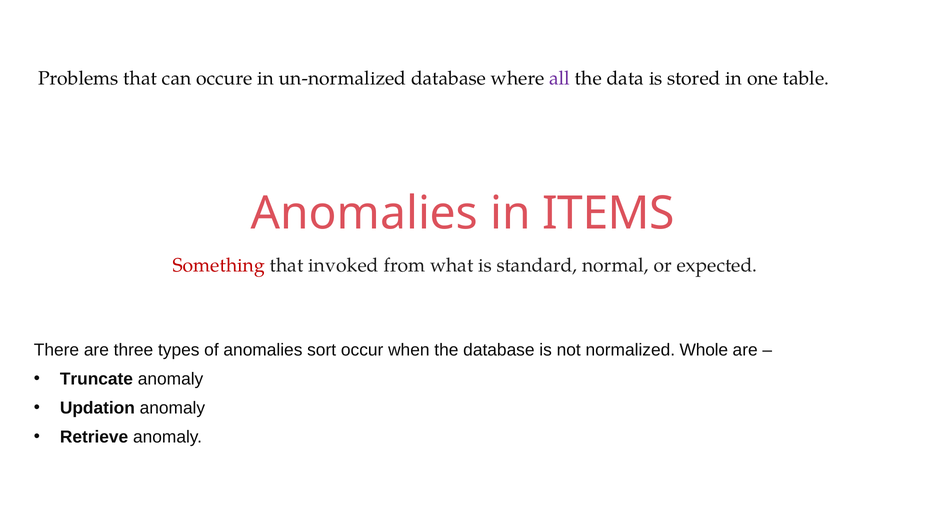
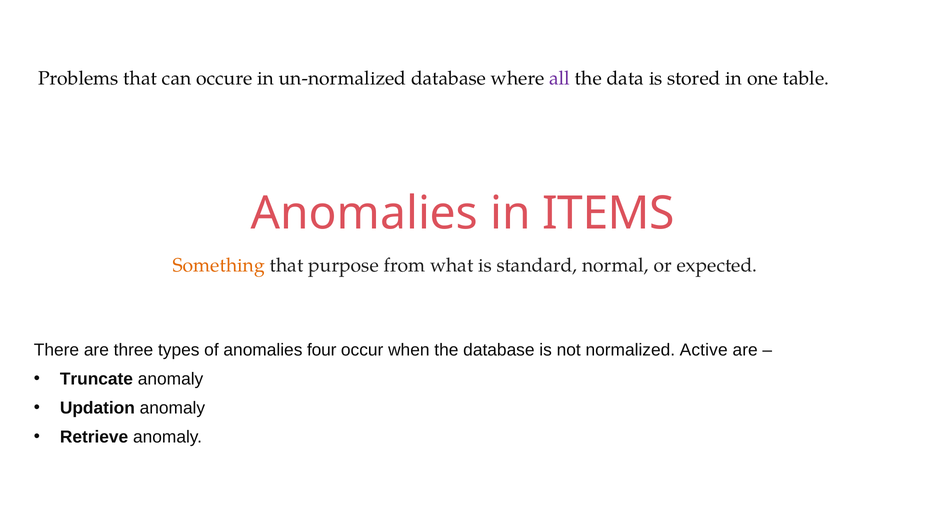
Something colour: red -> orange (219, 266)
invoked: invoked -> purpose (344, 266)
sort: sort -> four (322, 350)
Whole: Whole -> Active (704, 350)
